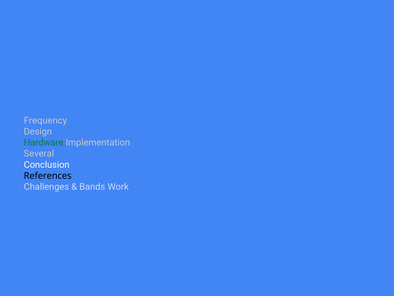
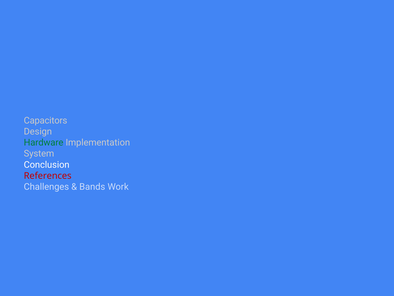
Frequency: Frequency -> Capacitors (46, 120)
Several: Several -> System (39, 153)
References colour: black -> red (48, 176)
